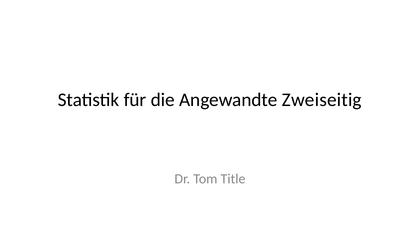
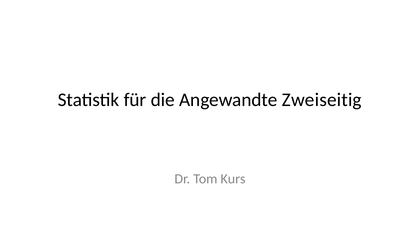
Title: Title -> Kurs (233, 179)
